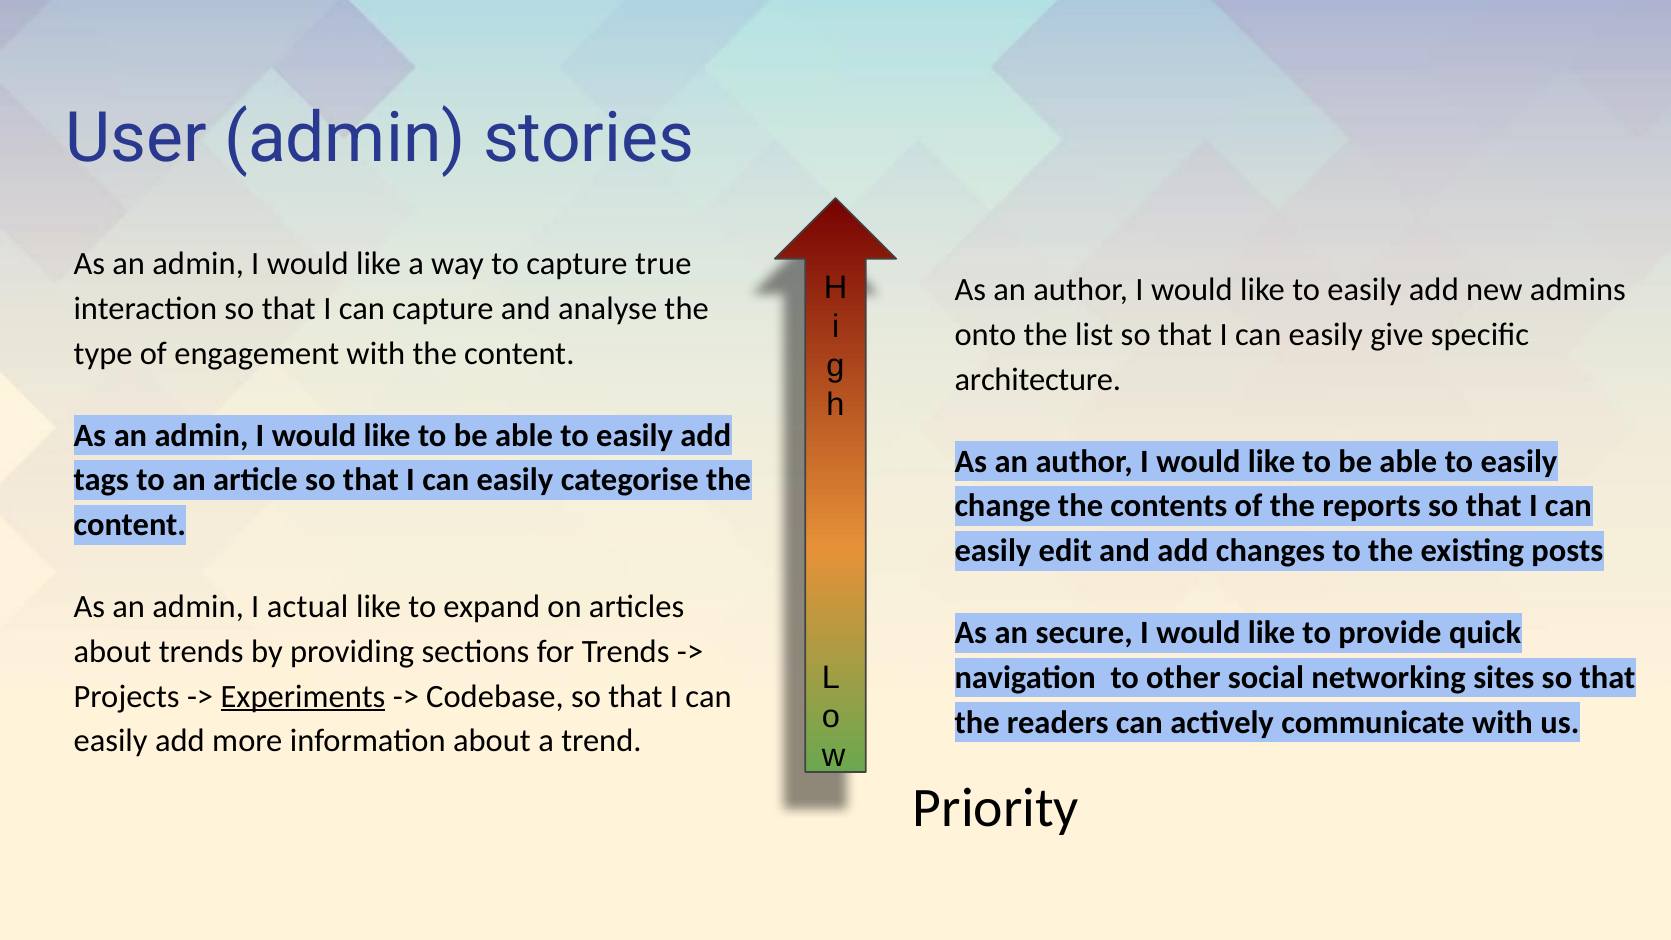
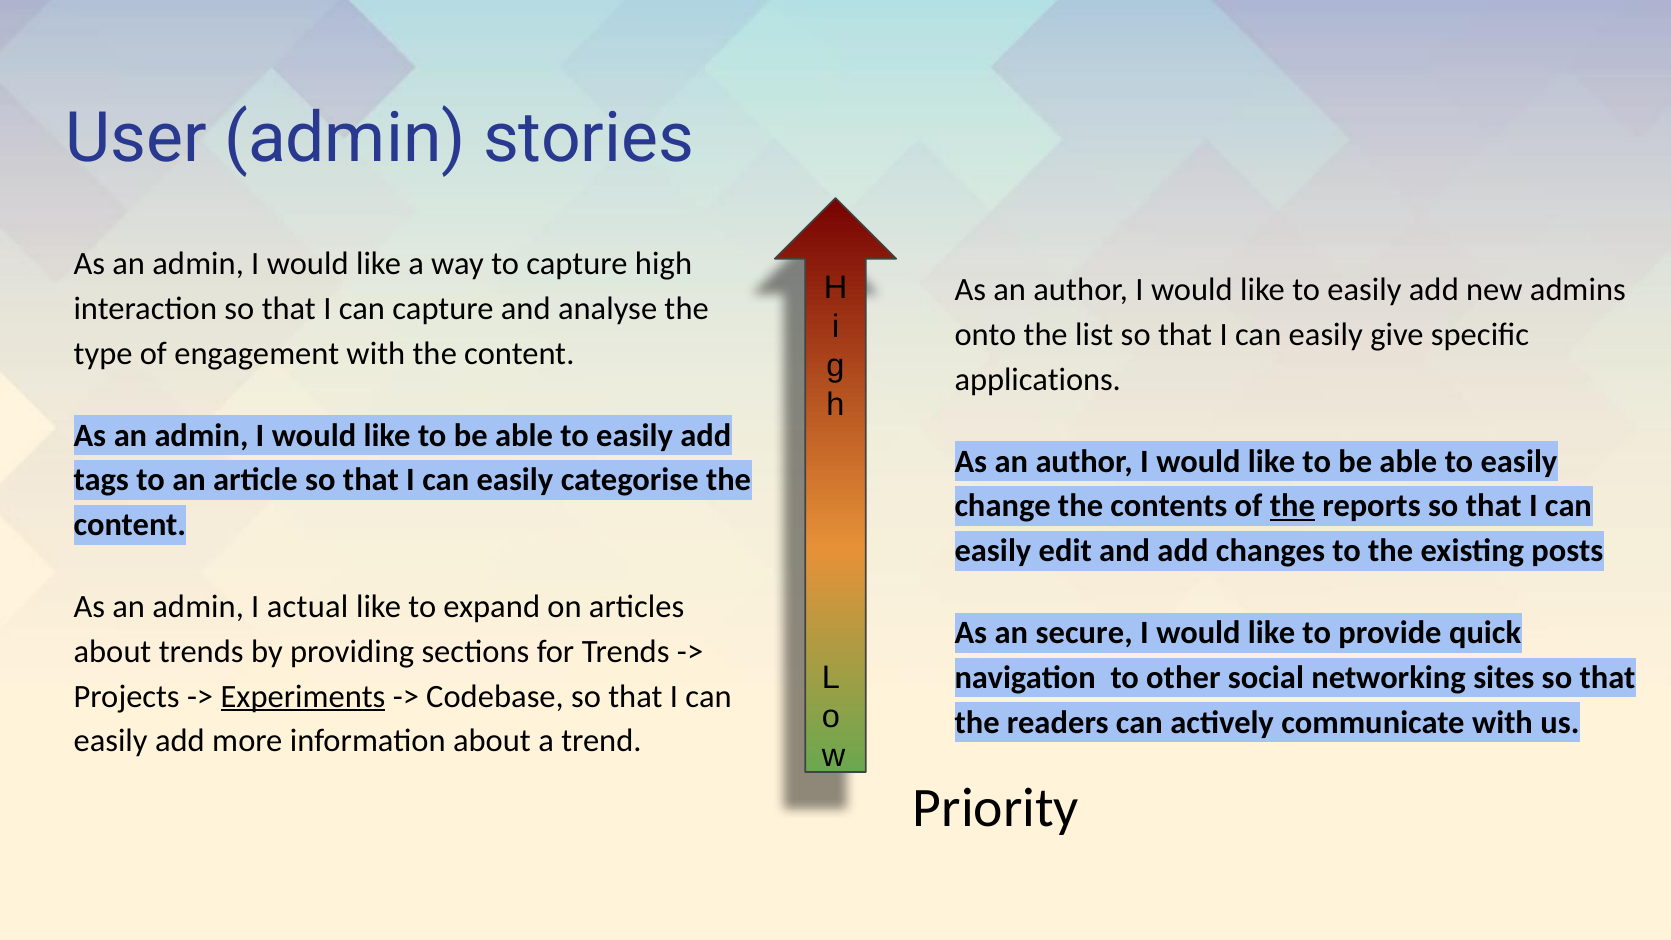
true: true -> high (664, 264)
architecture: architecture -> applications (1038, 380)
the underline: none -> present (1292, 506)
